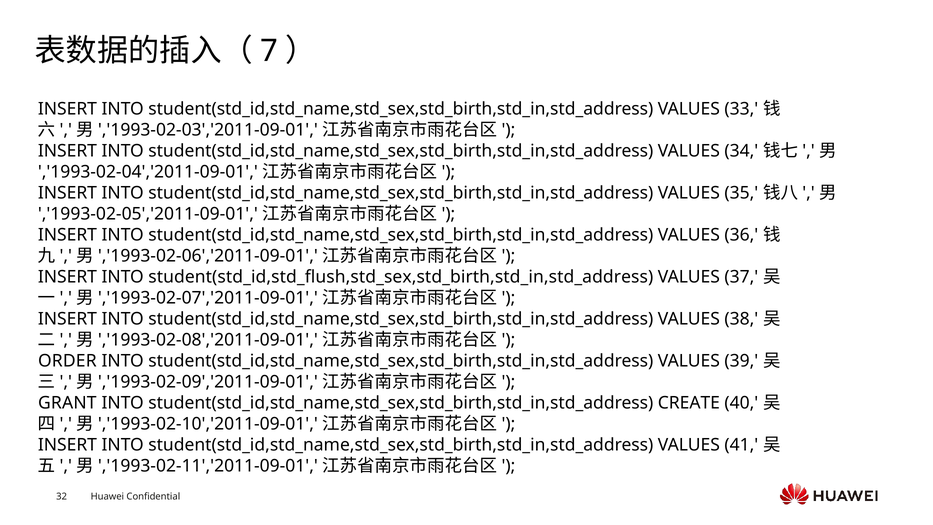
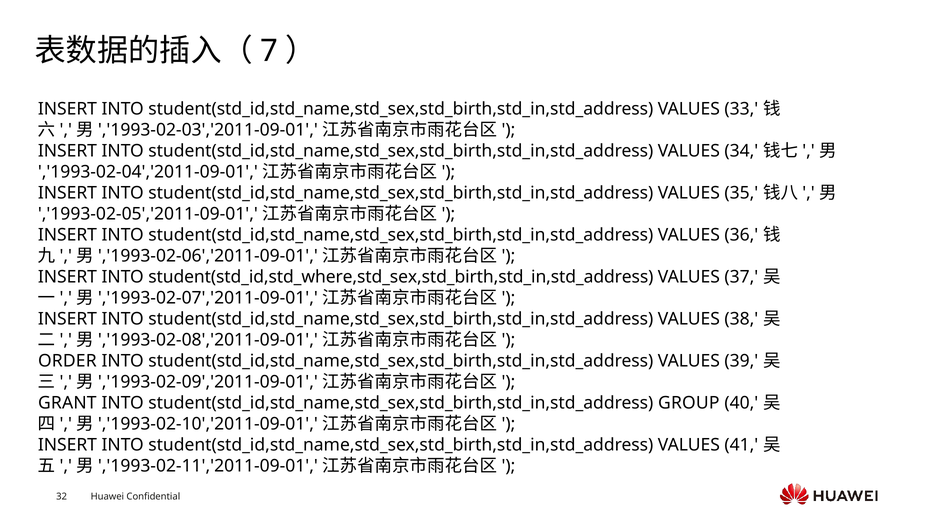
student(std_id,std_flush,std_sex,std_birth,std_in,std_address: student(std_id,std_flush,std_sex,std_birth,std_in,std_address -> student(std_id,std_where,std_sex,std_birth,std_in,std_address (401, 277)
CREATE: CREATE -> GROUP (689, 403)
